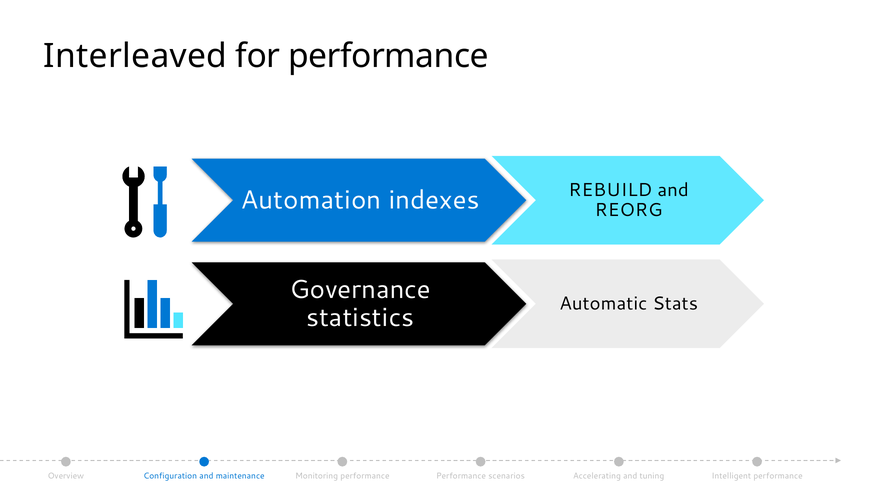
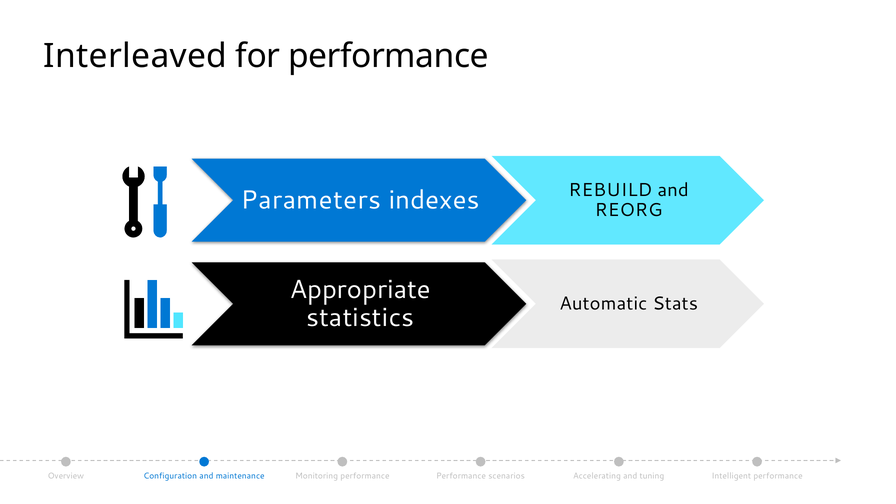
Automation: Automation -> Parameters (311, 200)
Governance: Governance -> Appropriate (360, 290)
